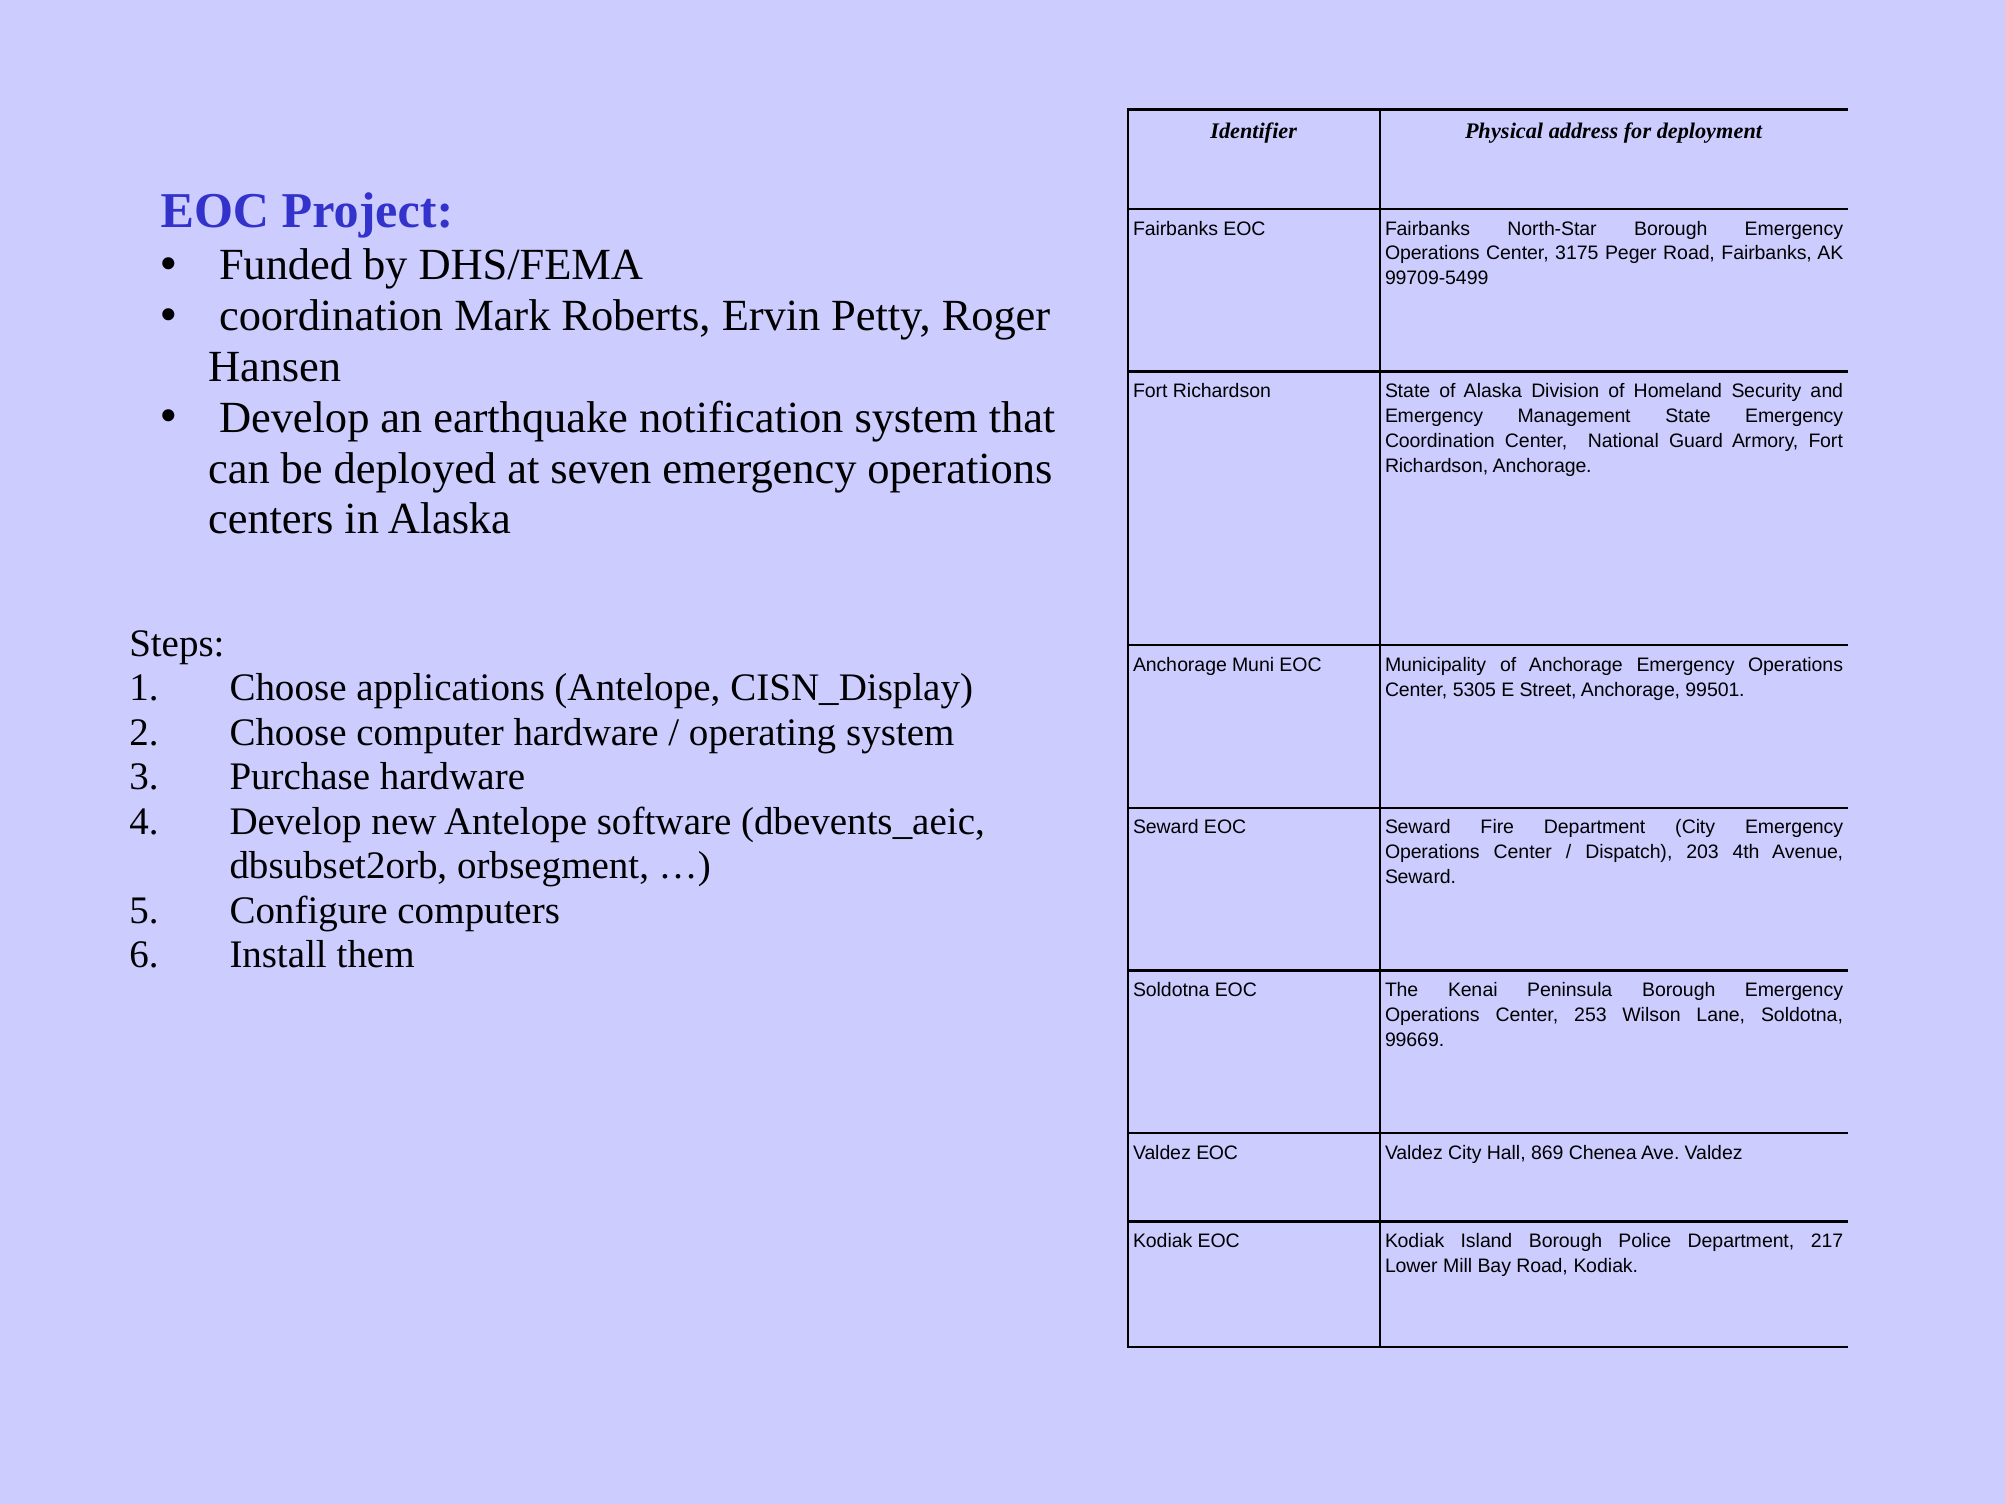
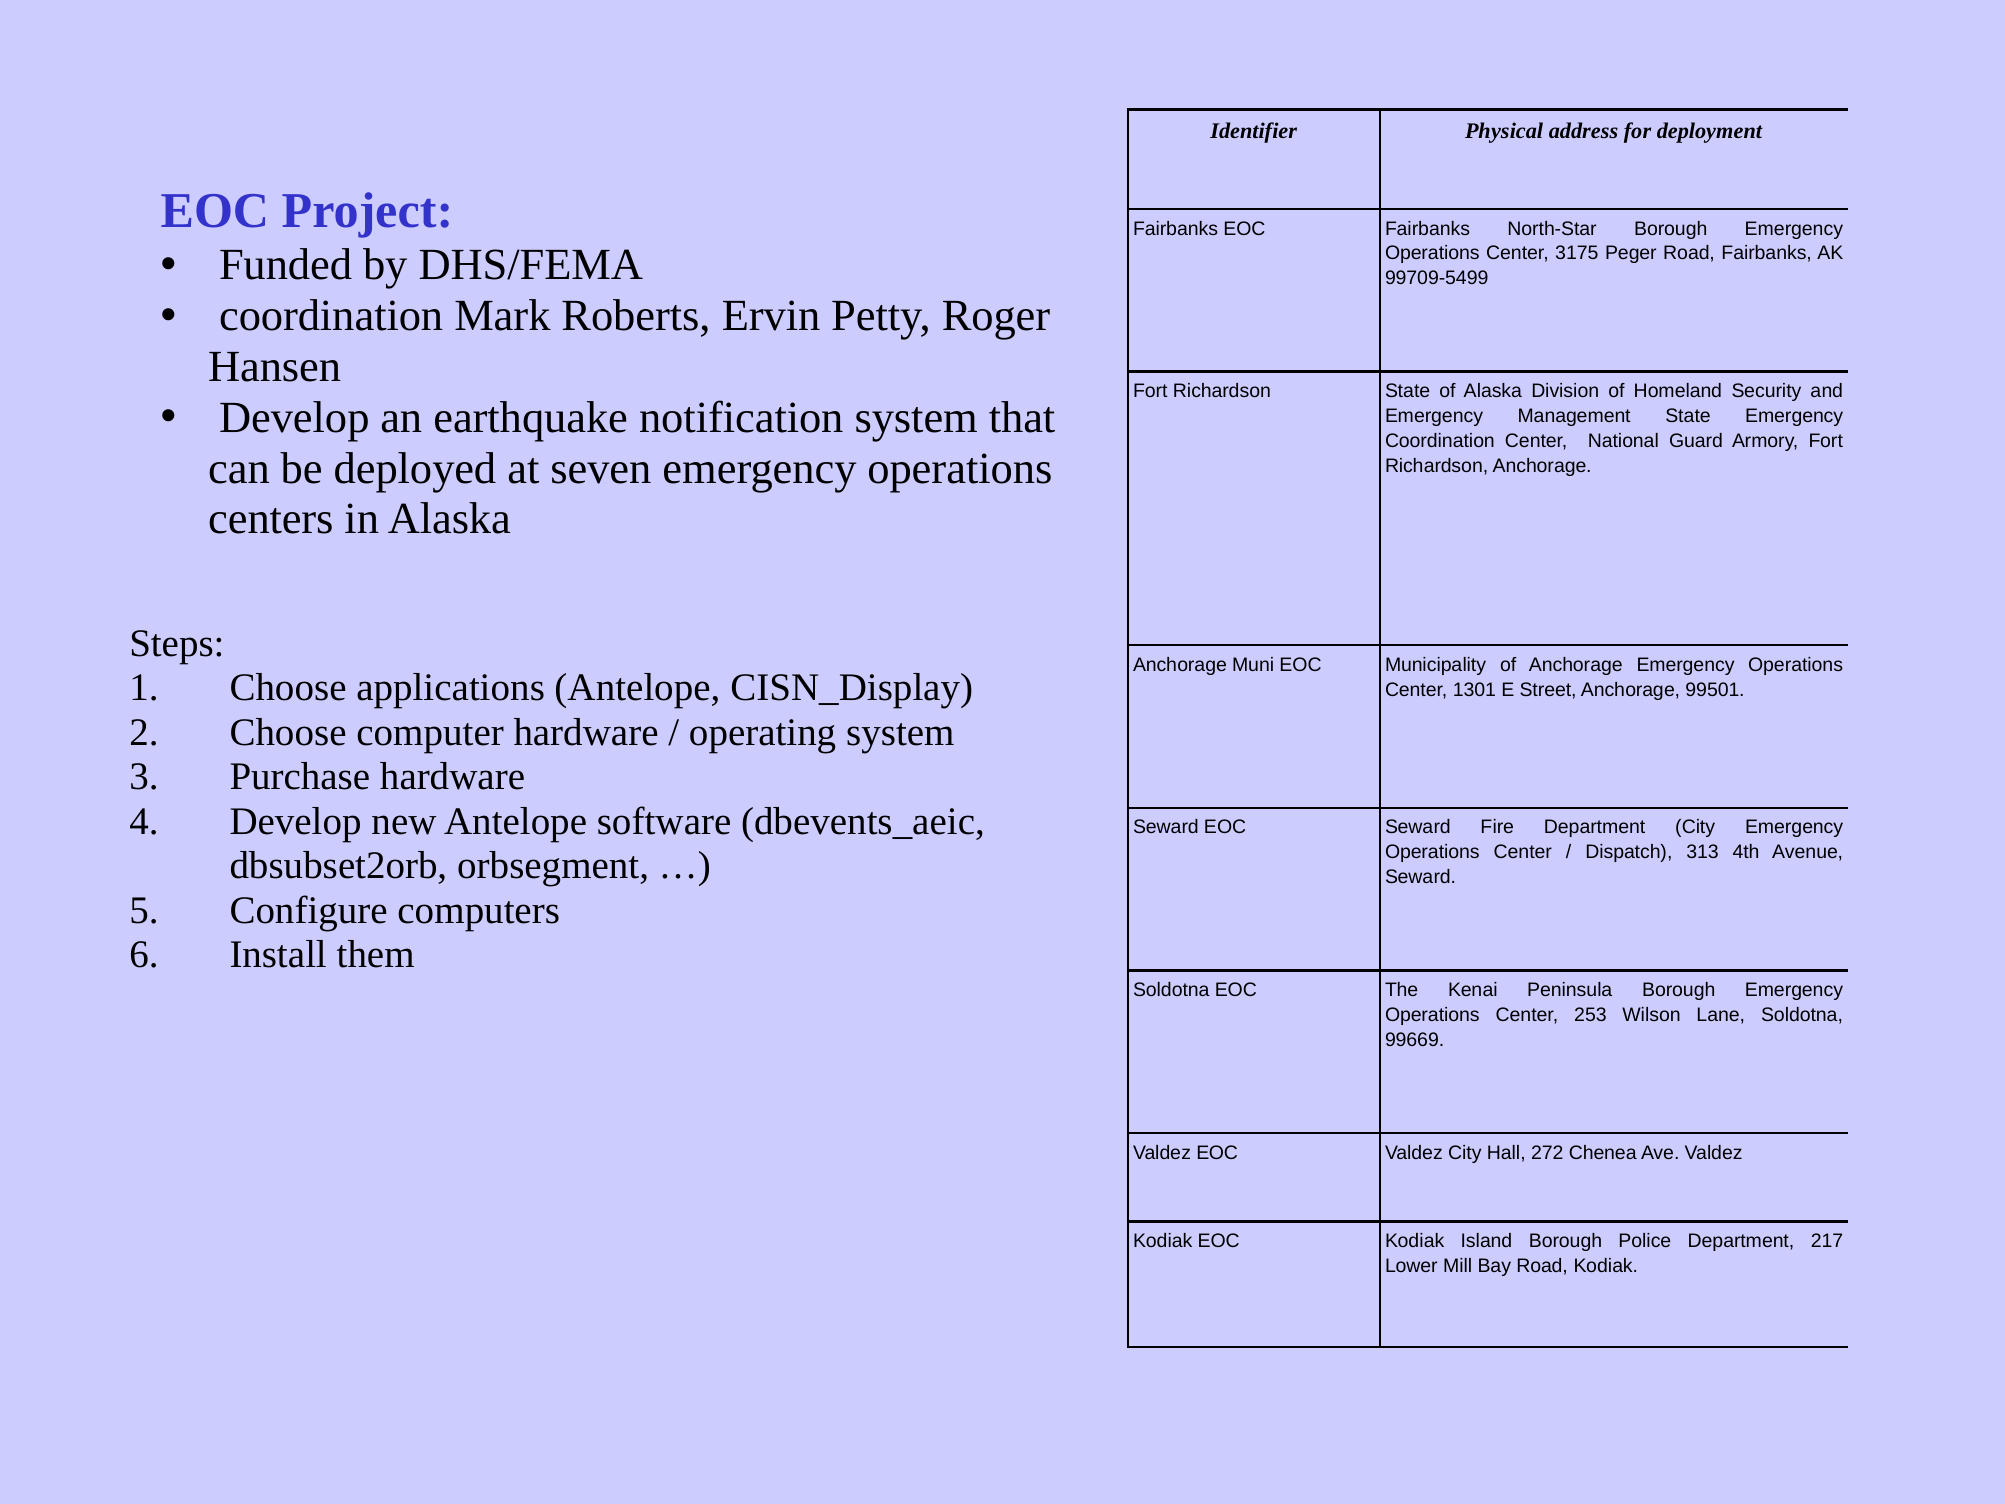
5305: 5305 -> 1301 (1474, 690)
203: 203 -> 313 (1702, 852)
869: 869 -> 272 (1547, 1153)
